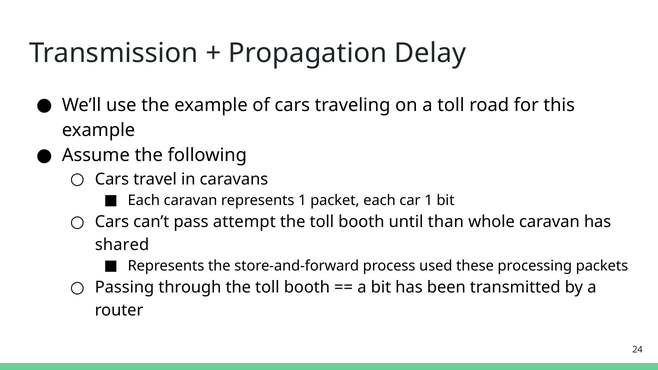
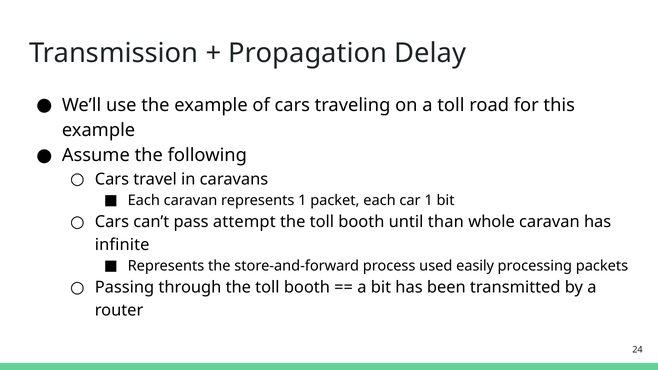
shared: shared -> infinite (122, 245)
these: these -> easily (475, 266)
